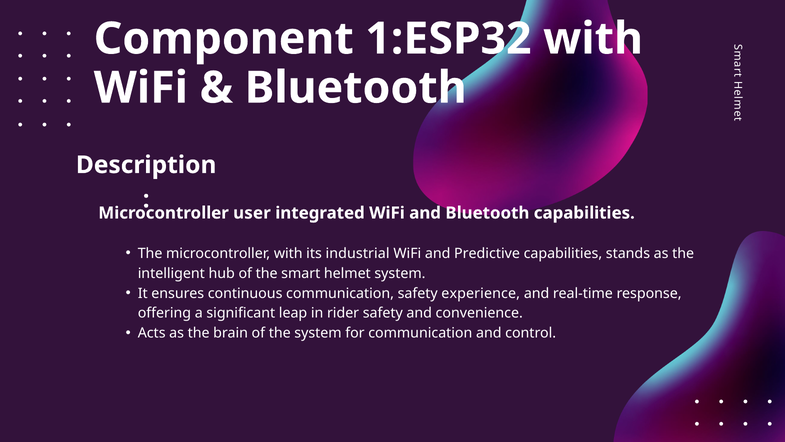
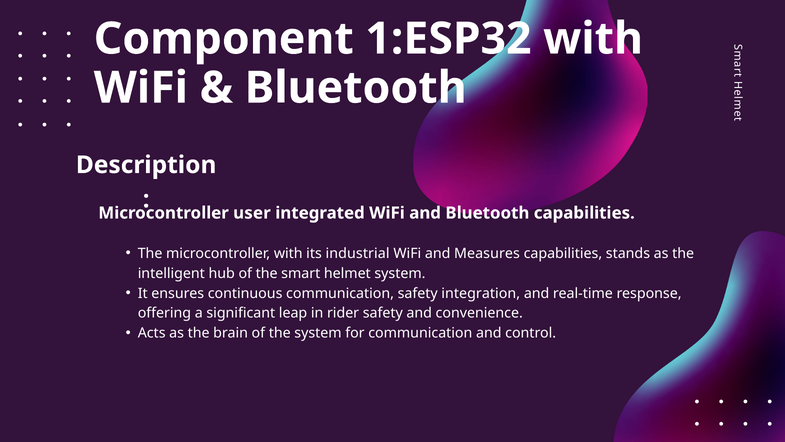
Predictive: Predictive -> Measures (487, 253)
experience: experience -> integration (481, 293)
